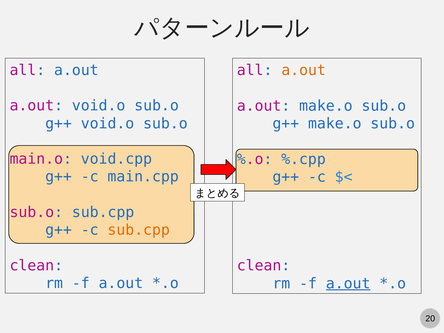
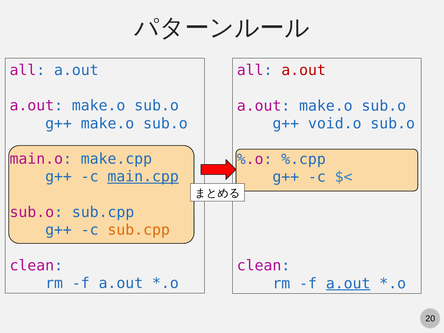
a.out colour: orange -> red (304, 70)
void.o: void.o -> make.o (99, 106)
g++ void.o: void.o -> make.o (108, 123)
g++ make.o: make.o -> void.o (335, 124)
void.cpp: void.cpp -> make.cpp (116, 159)
main.cpp underline: none -> present (143, 177)
